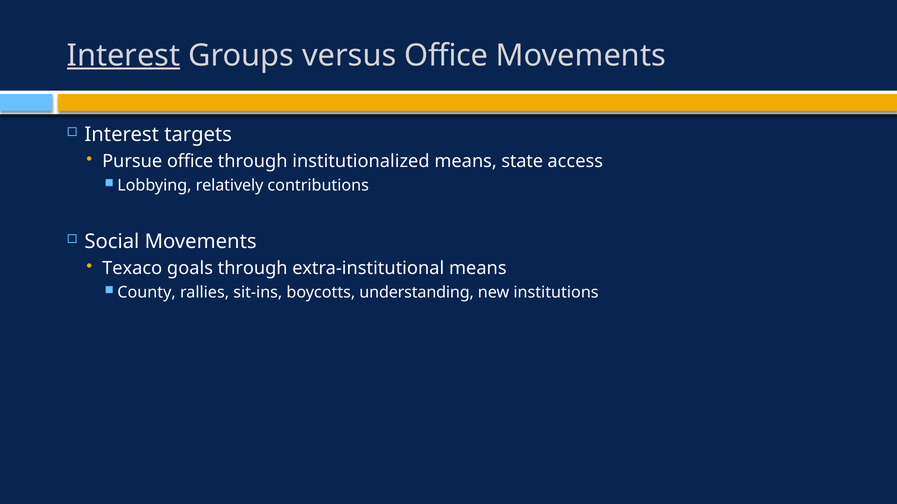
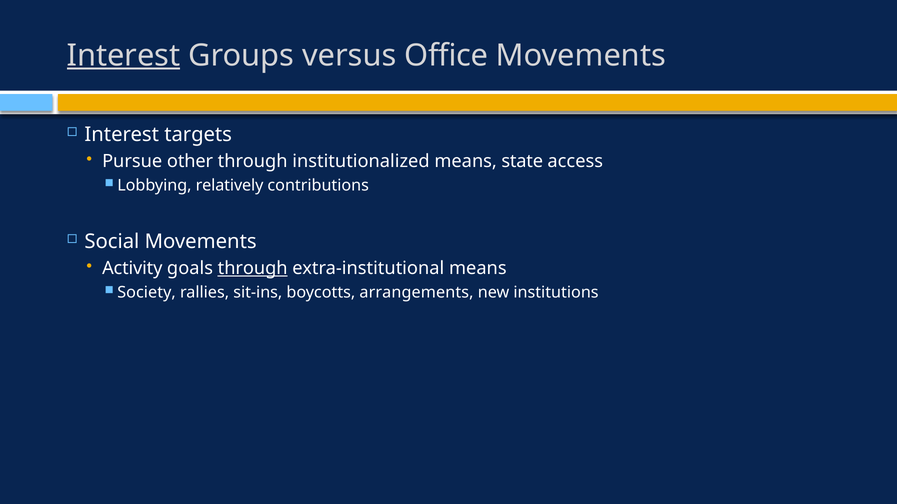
Pursue office: office -> other (190, 162)
Texaco: Texaco -> Activity (132, 269)
through underline: none -> present (253, 269)
County: County -> Society (147, 293)
understanding: understanding -> arrangements (417, 293)
